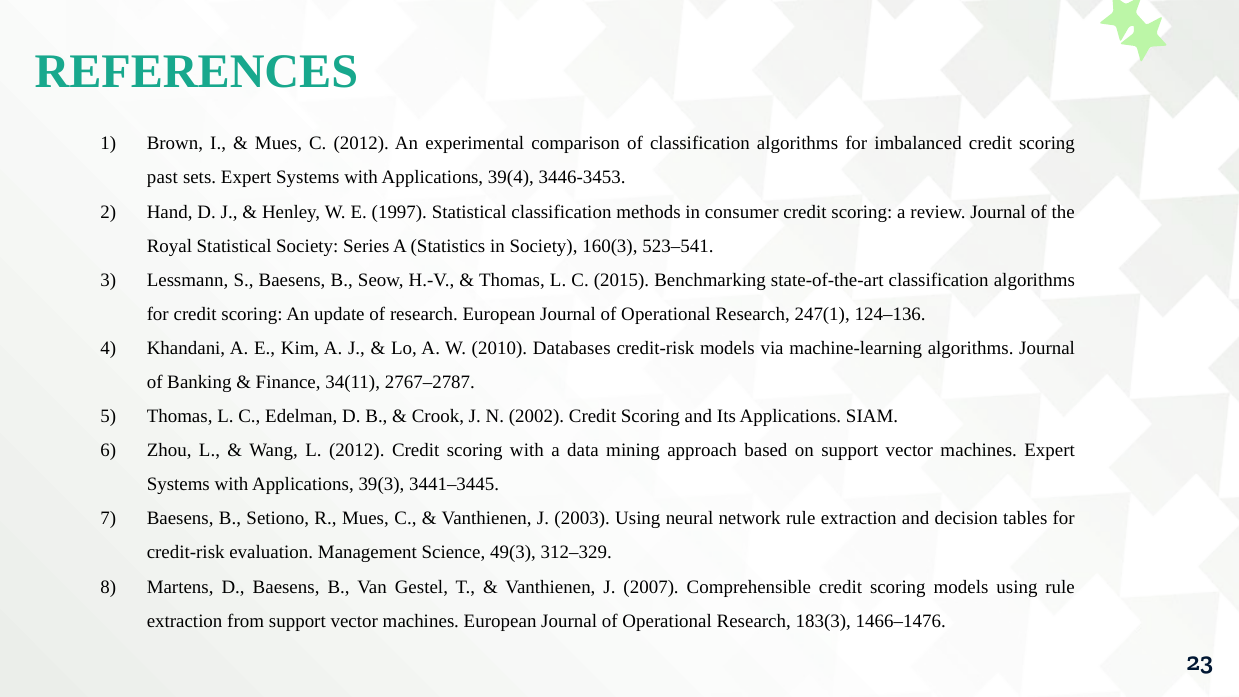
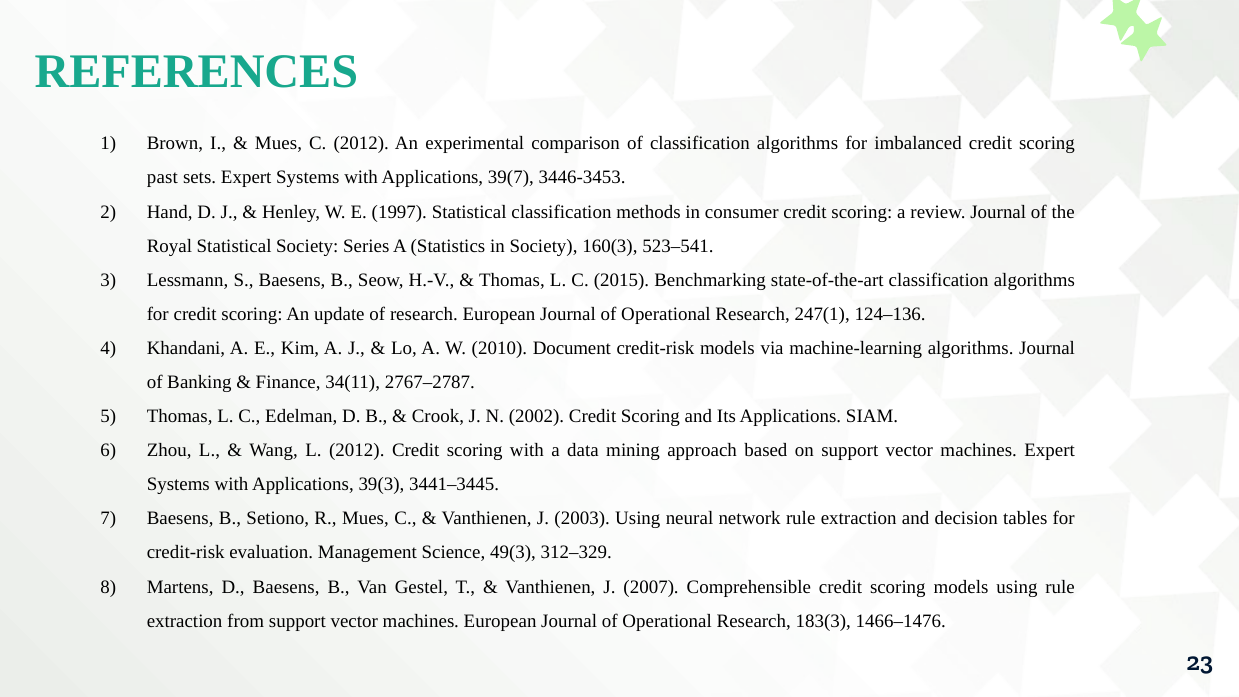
39(4: 39(4 -> 39(7 (511, 178)
Databases: Databases -> Document (572, 348)
